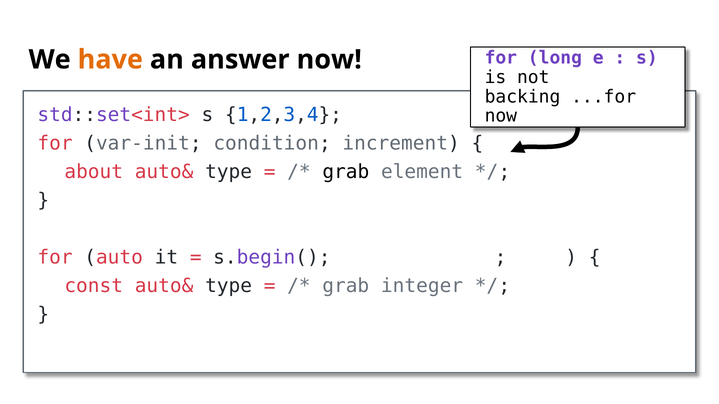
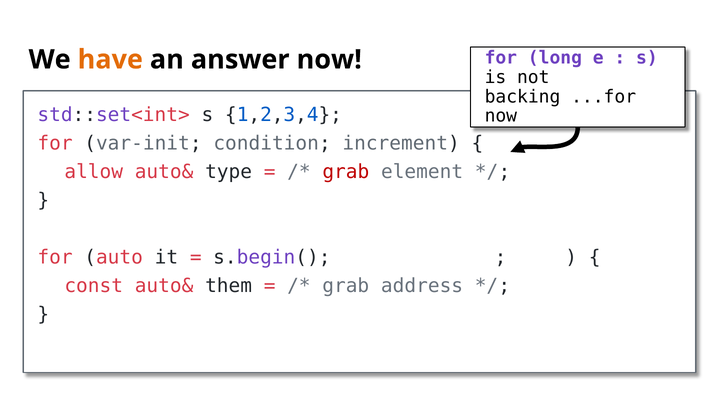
about: about -> allow (94, 172)
grab colour: black -> red (346, 172)
const auto& type: type -> them (229, 286)
integer: integer -> address (422, 286)
